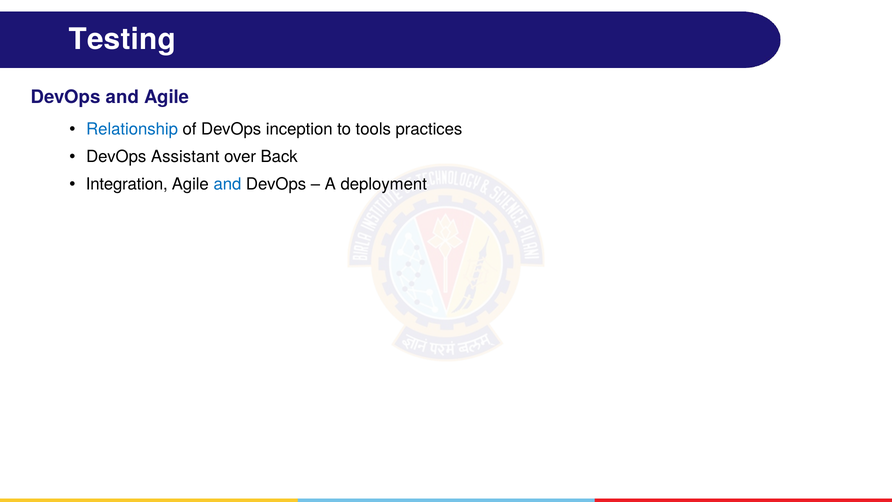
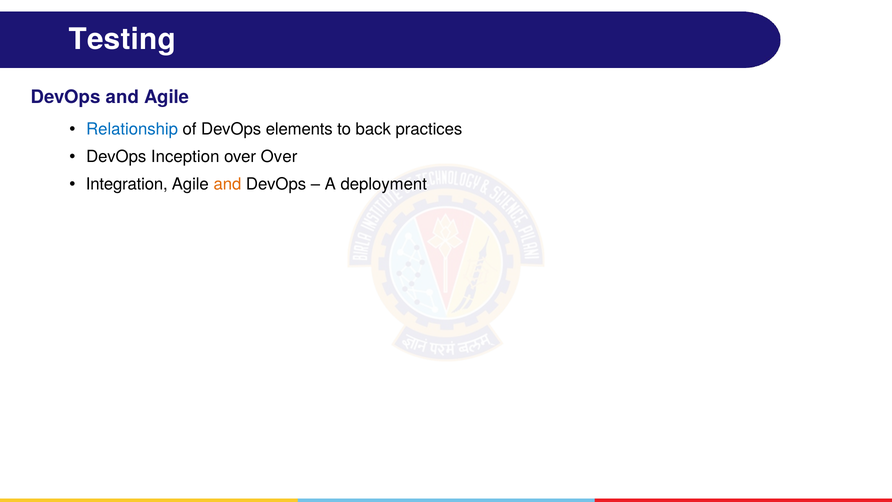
inception: inception -> elements (299, 129)
tools: tools -> back (373, 129)
Assistant: Assistant -> Inception (185, 157)
over Back: Back -> Over (279, 157)
and colour: blue -> orange (227, 184)
